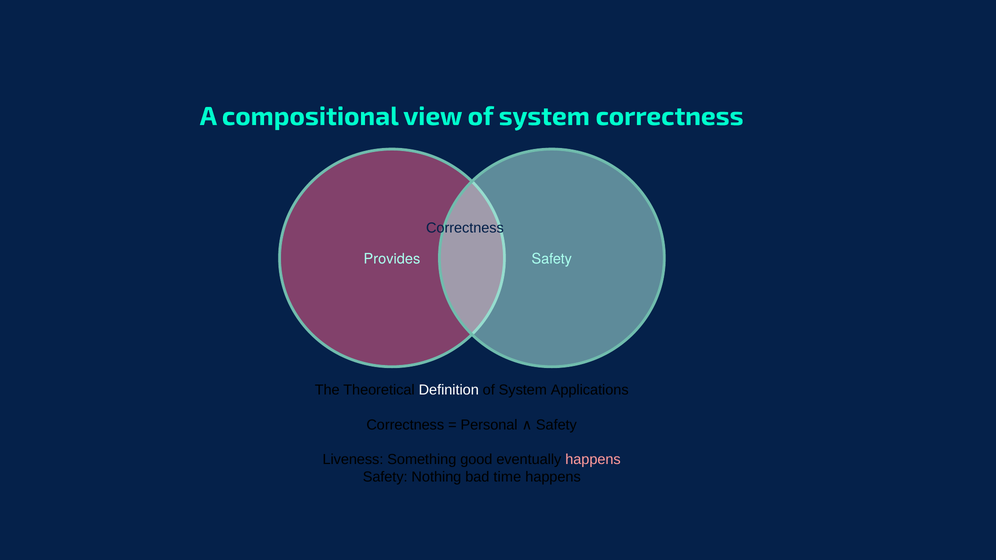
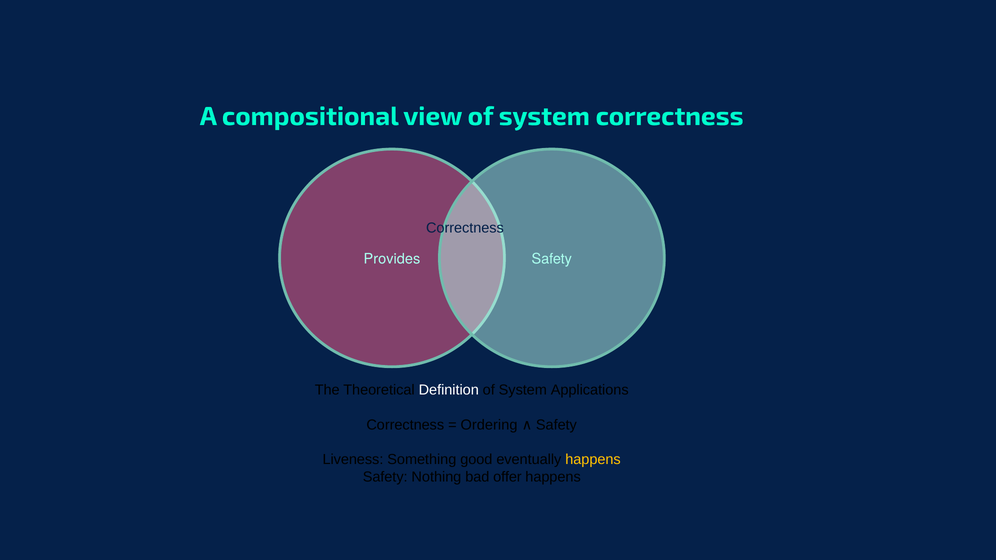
Personal: Personal -> Ordering (489, 425)
happens colour: pink -> yellow (593, 460)
time: time -> offer (507, 477)
